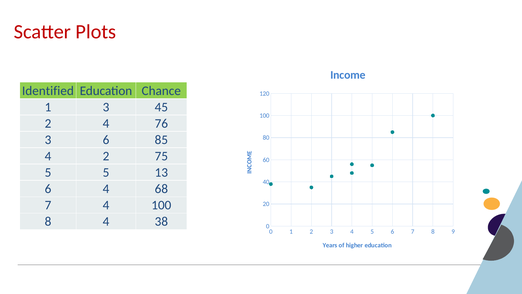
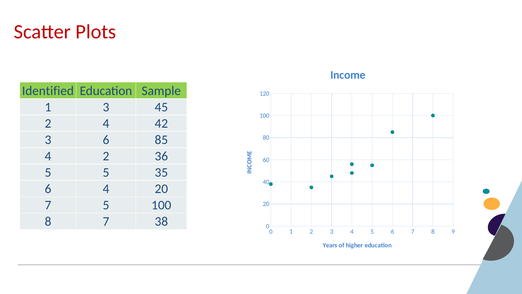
Chance: Chance -> Sample (161, 91)
76: 76 -> 42 (161, 123)
75: 75 -> 36 (161, 156)
13: 13 -> 35 (161, 172)
4 68: 68 -> 20 (161, 189)
7 4: 4 -> 5 (106, 205)
8 4: 4 -> 7 (106, 221)
